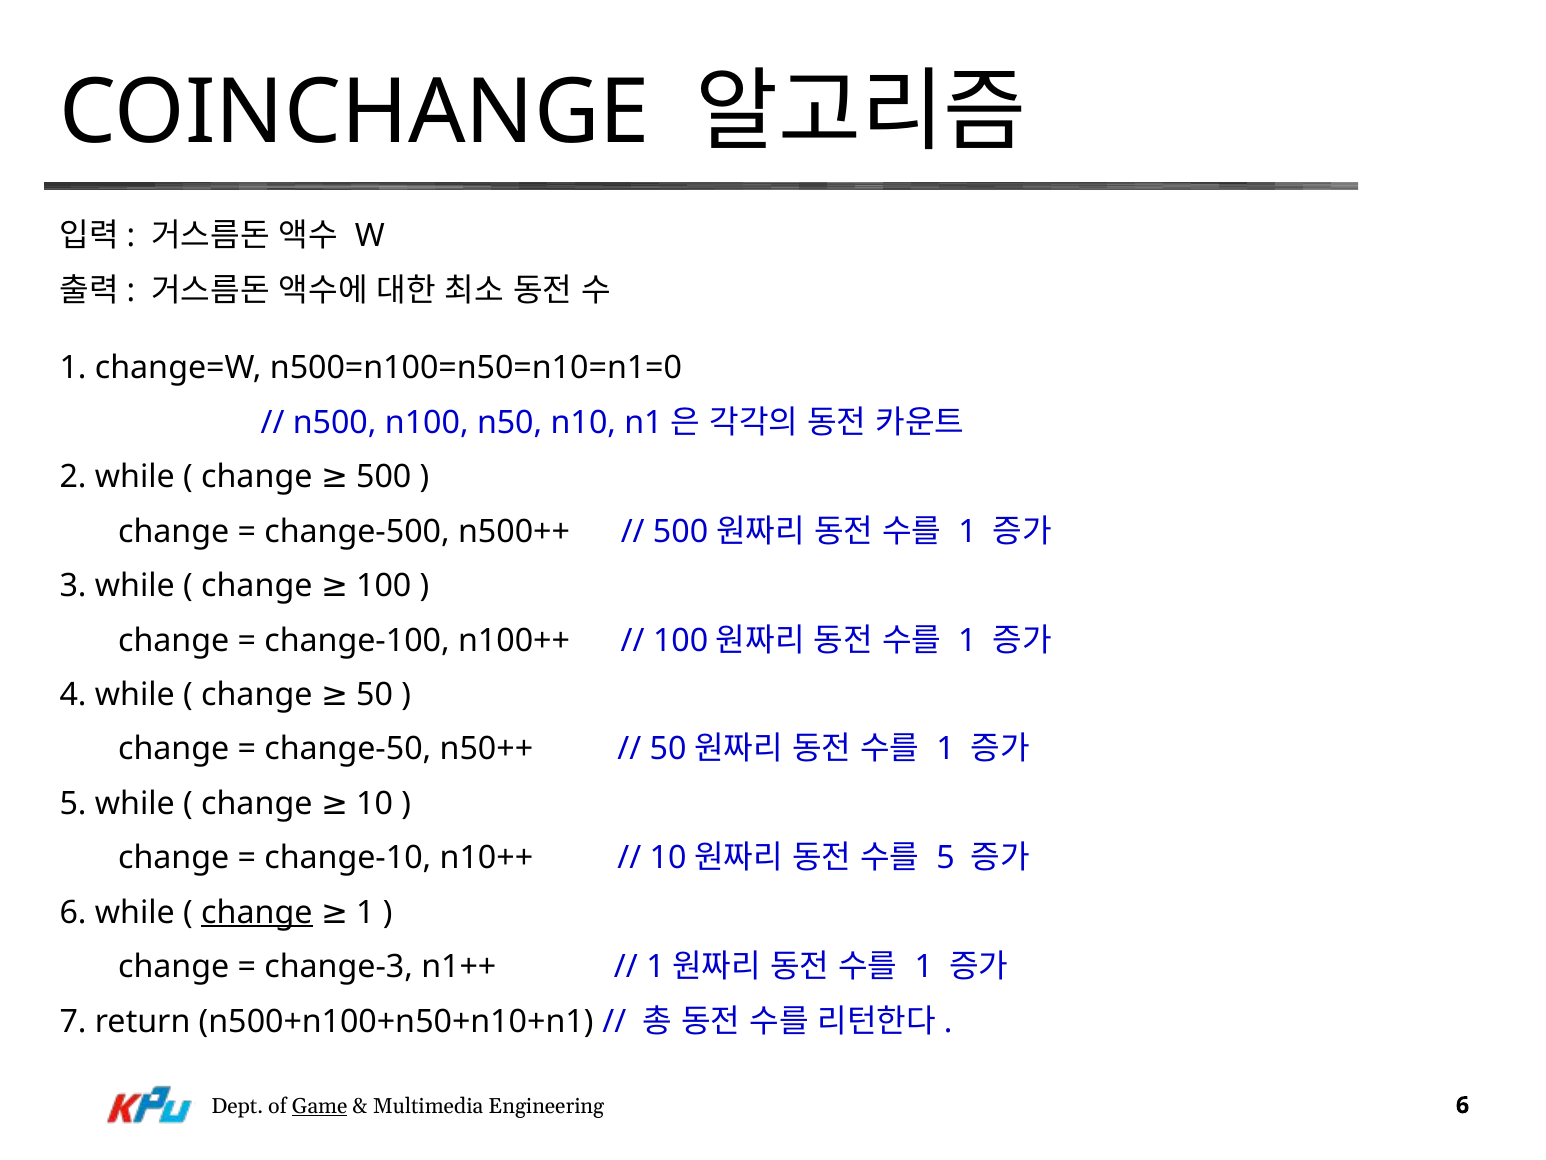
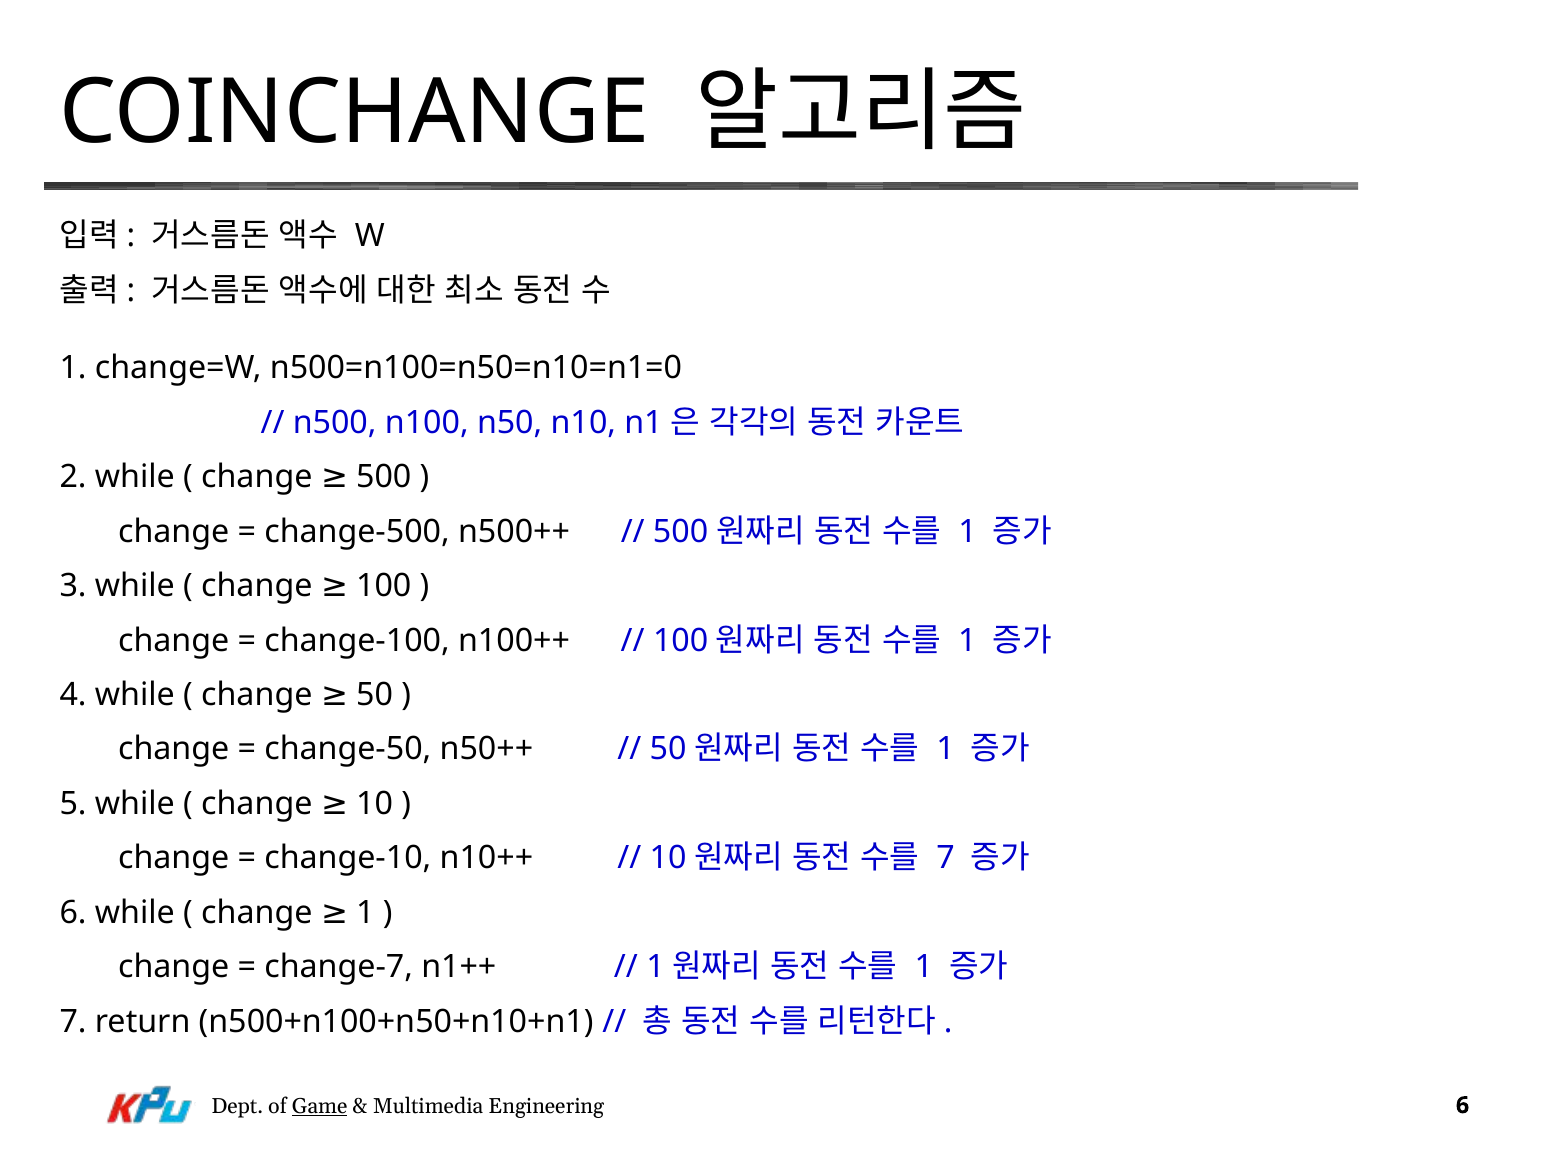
5: 5 -> 7 (946, 858)
change underline: present -> none (257, 912)
change-3: change-3 -> change-7 (339, 967)
